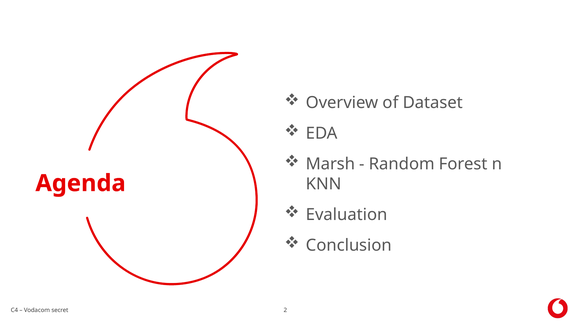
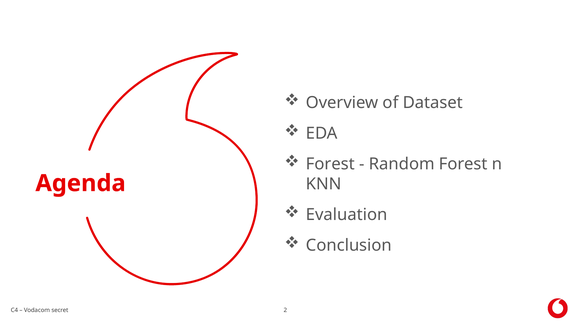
Marsh: Marsh -> Forest (330, 164)
